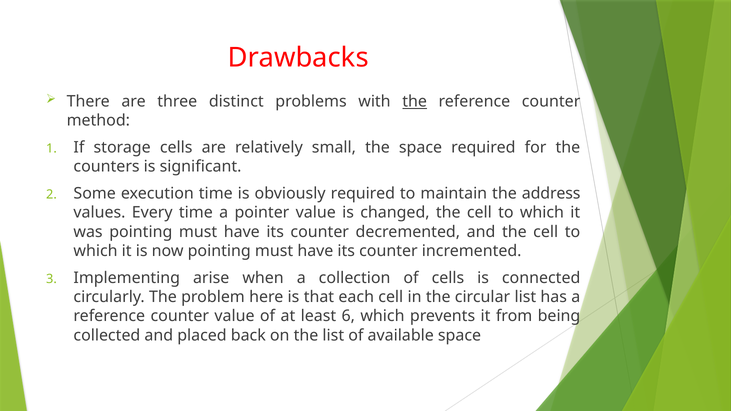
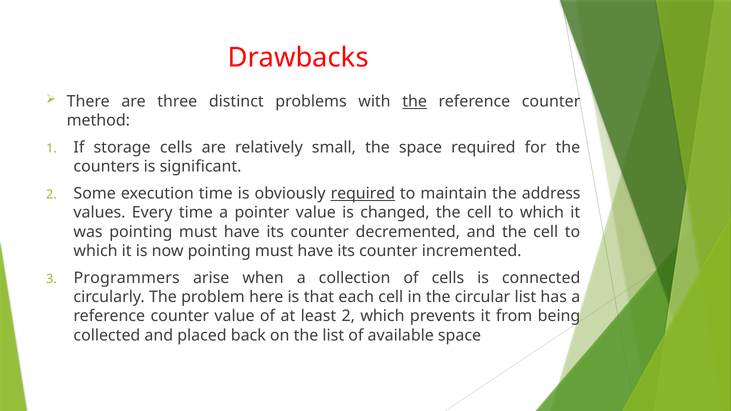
required underline: none -> present (363, 194)
Implementing: Implementing -> Programmers (127, 278)
least 6: 6 -> 2 (348, 316)
